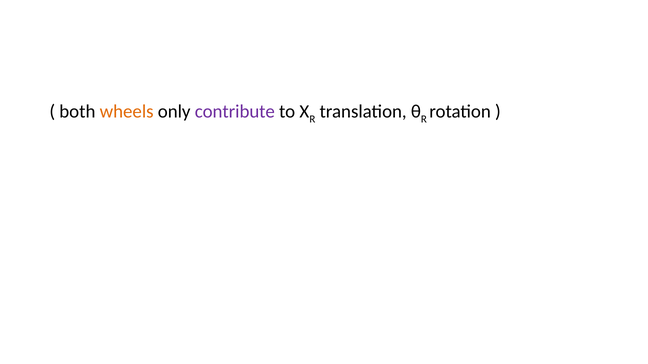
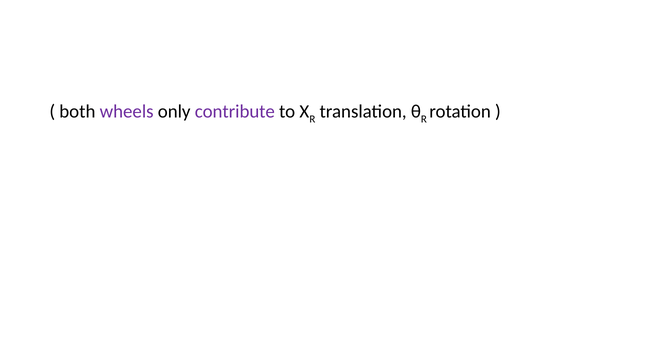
wheels colour: orange -> purple (127, 112)
